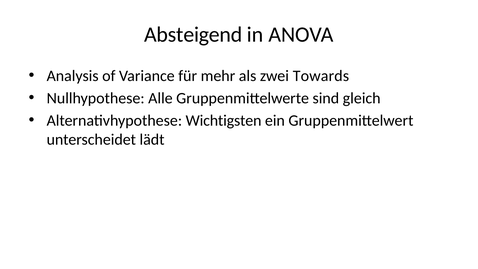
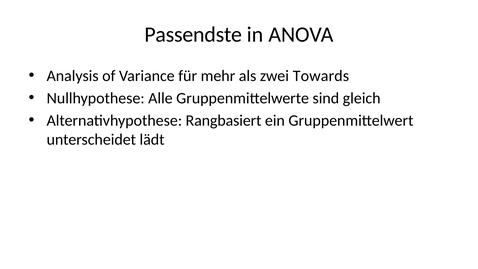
Absteigend: Absteigend -> Passendste (193, 35)
Wichtigsten: Wichtigsten -> Rangbasiert (224, 120)
